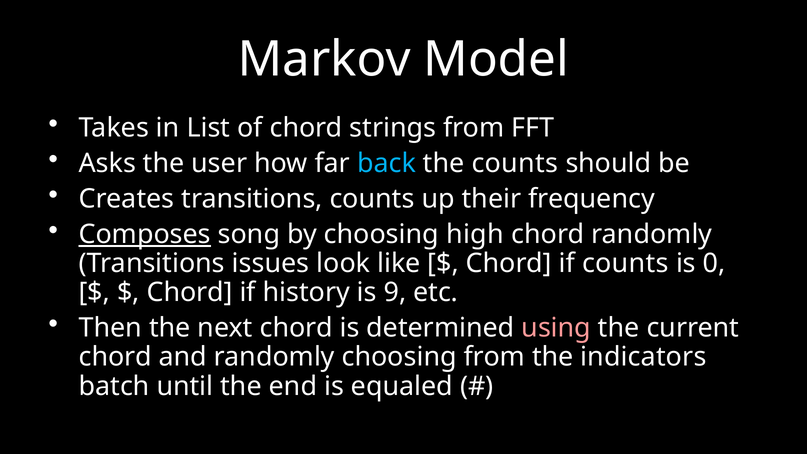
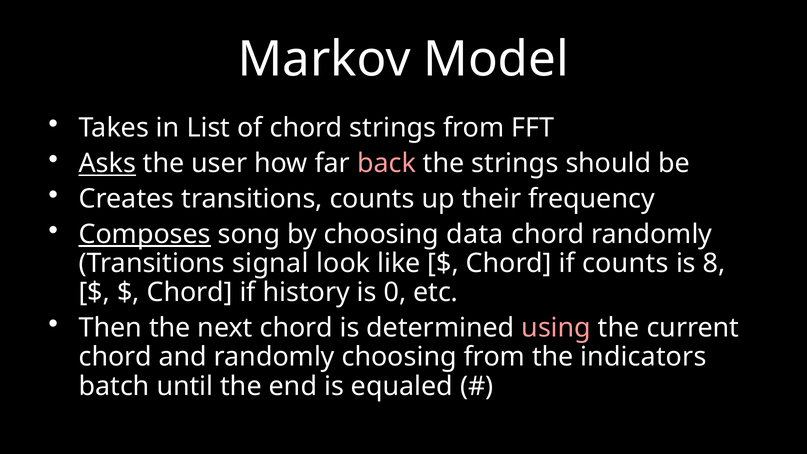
Asks underline: none -> present (107, 163)
back colour: light blue -> pink (386, 163)
the counts: counts -> strings (515, 163)
high: high -> data (475, 234)
issues: issues -> signal (270, 263)
0: 0 -> 8 (714, 263)
9: 9 -> 0 (395, 293)
